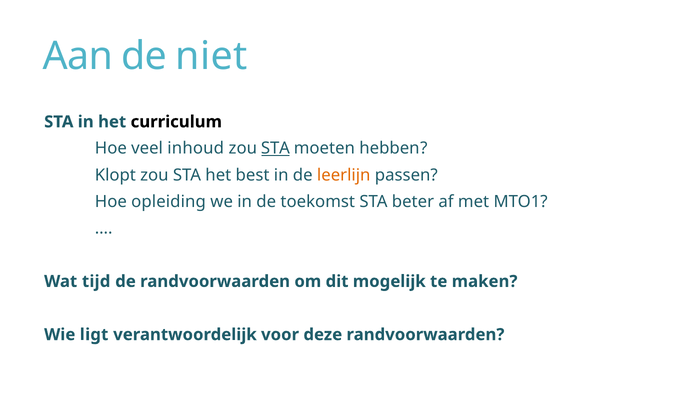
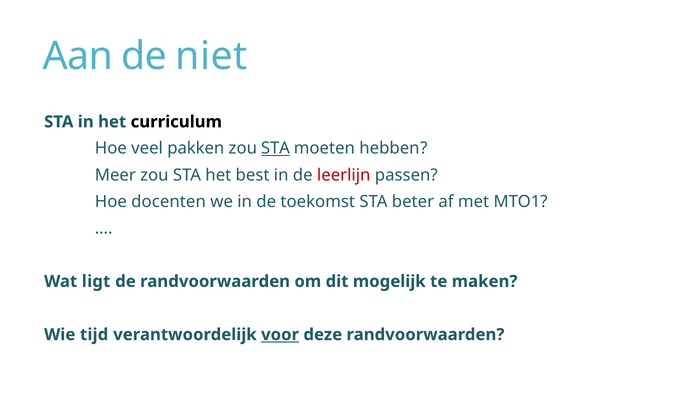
inhoud: inhoud -> pakken (196, 148)
Klopt: Klopt -> Meer (115, 175)
leerlijn colour: orange -> red (344, 175)
opleiding: opleiding -> docenten (169, 201)
tijd: tijd -> ligt (96, 281)
ligt: ligt -> tijd (94, 334)
voor underline: none -> present (280, 334)
